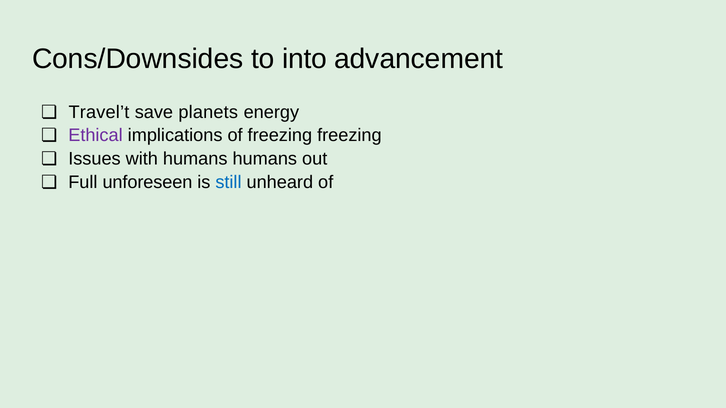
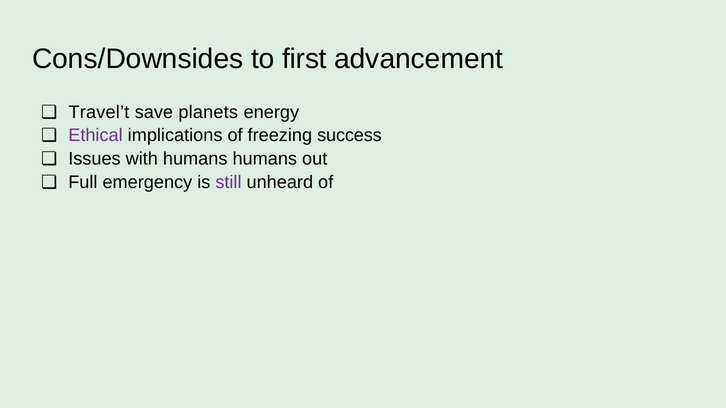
into: into -> first (305, 59)
freezing freezing: freezing -> success (349, 136)
unforeseen: unforeseen -> emergency (147, 182)
still colour: blue -> purple (228, 182)
